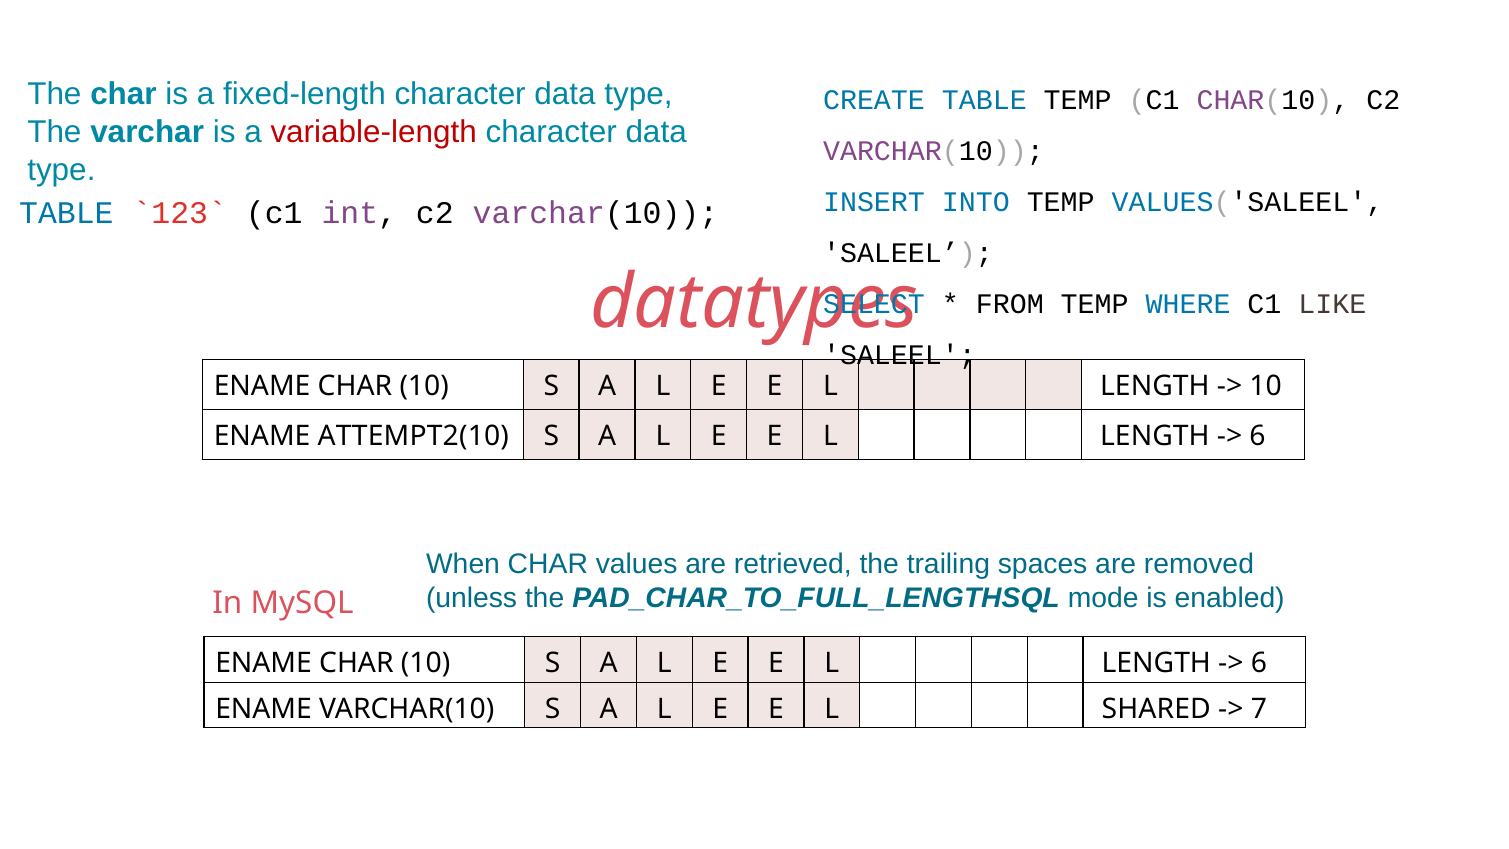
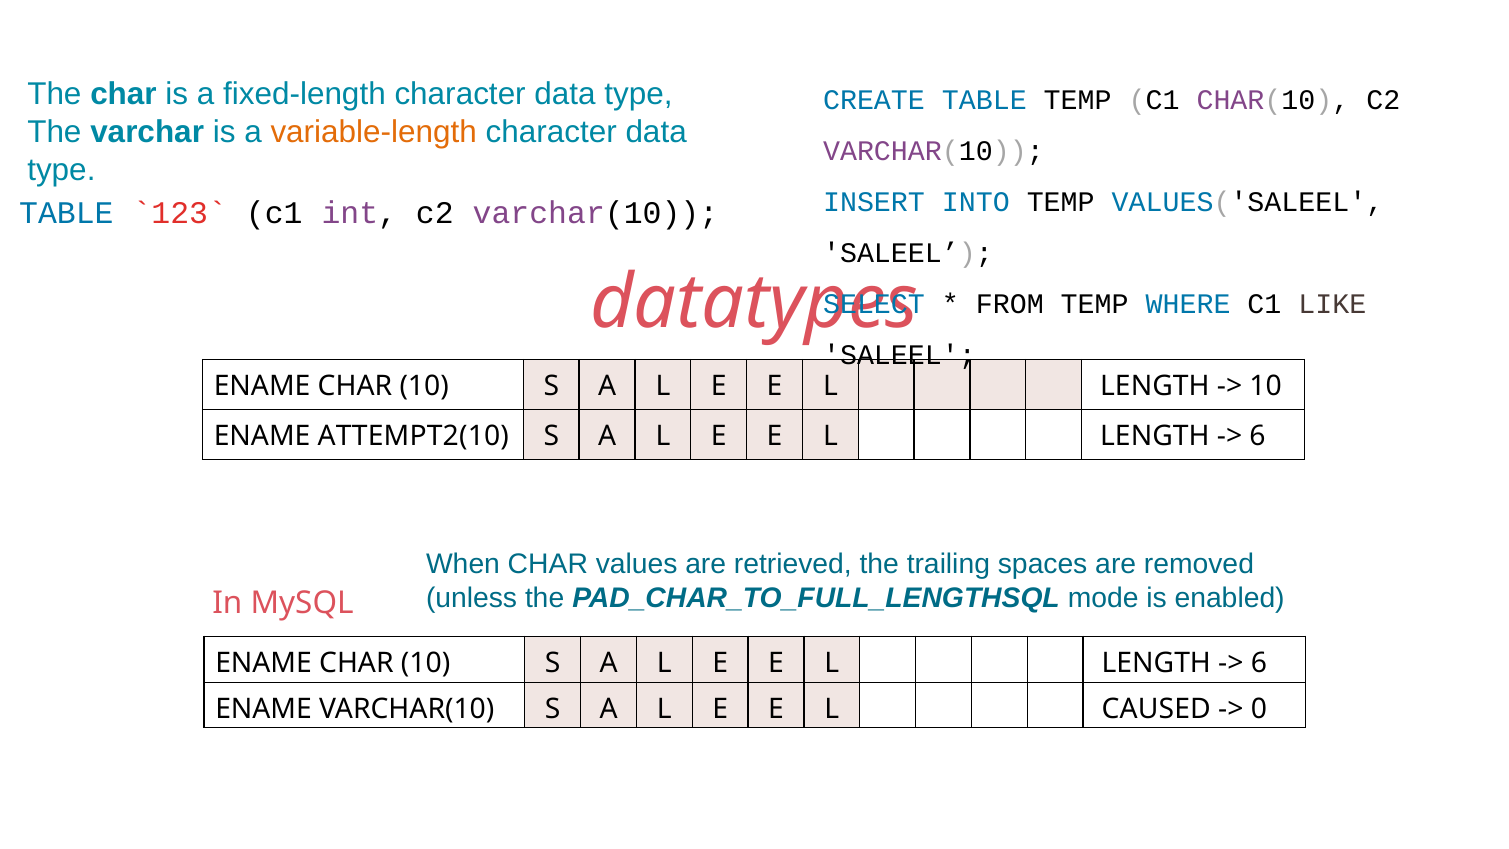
variable-length colour: red -> orange (374, 132)
SHARED: SHARED -> CAUSED (1156, 709)
7: 7 -> 0 (1259, 709)
